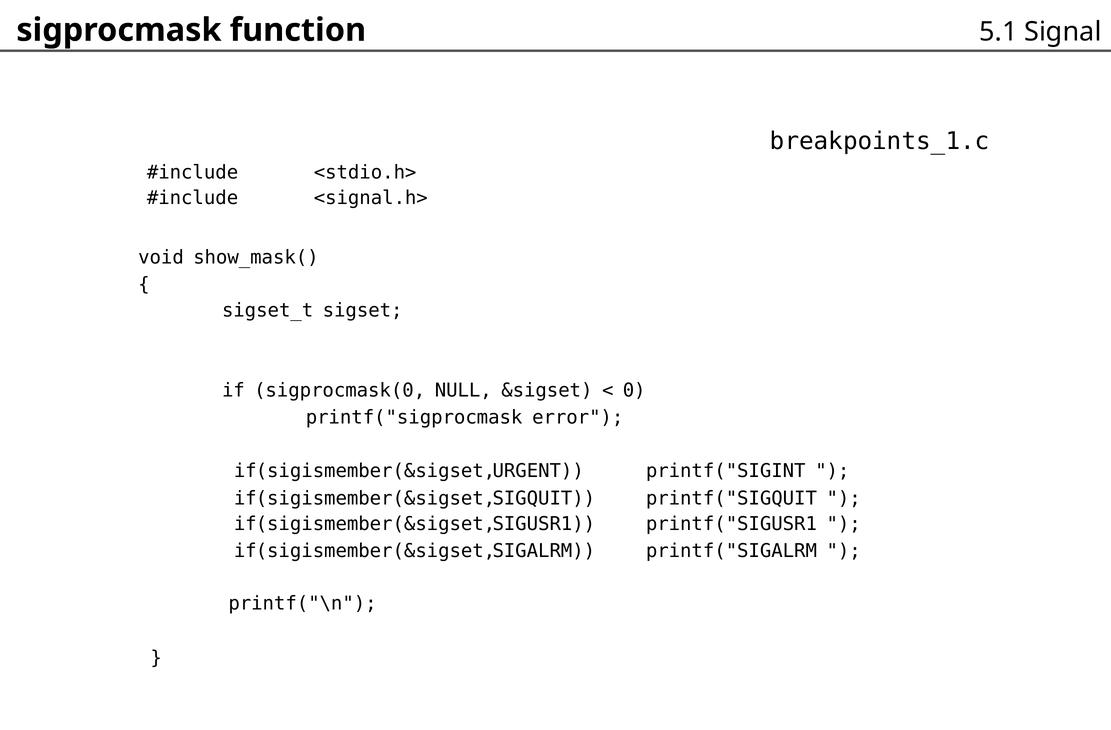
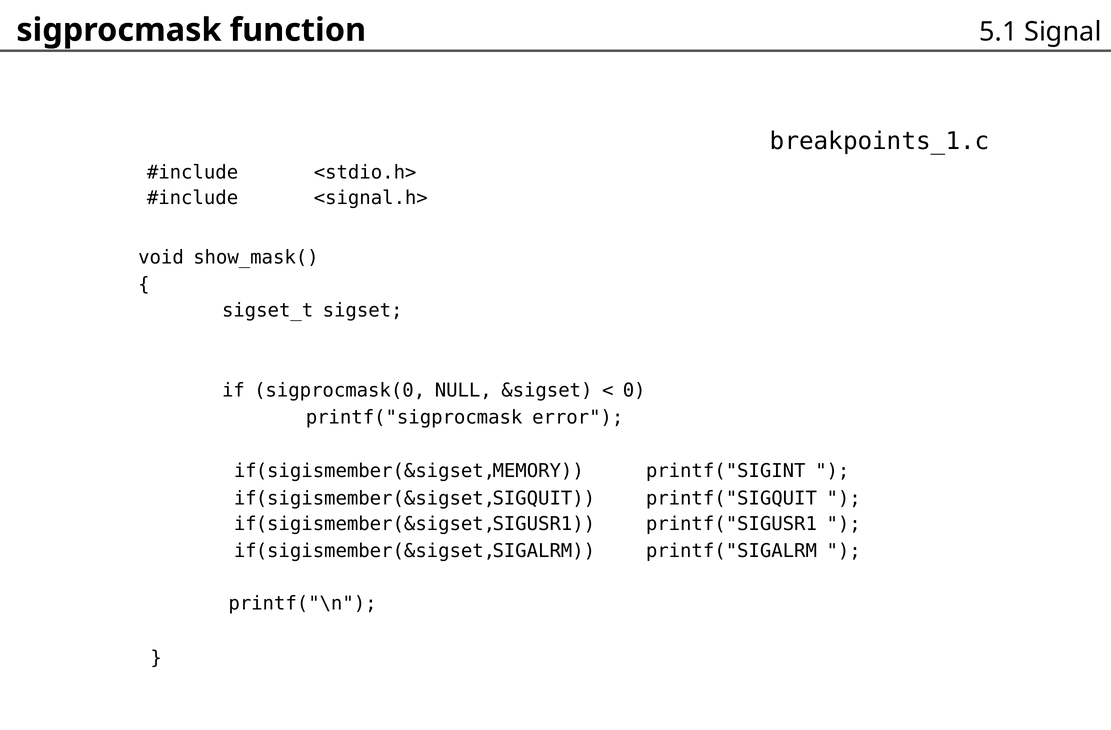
URGENT: URGENT -> MEMORY (538, 471)
